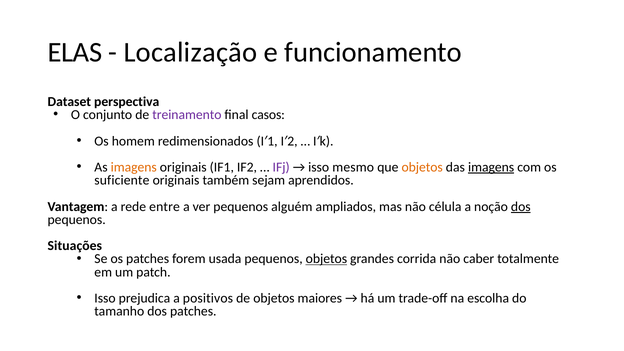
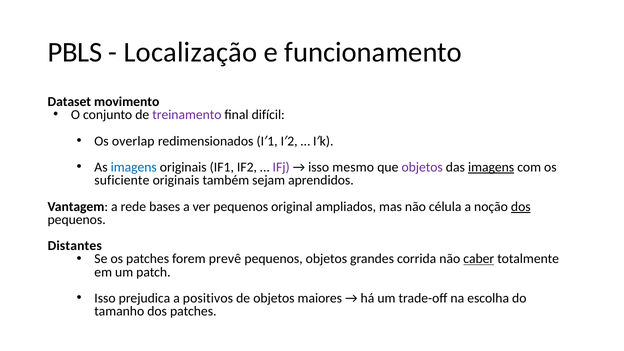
ELAS: ELAS -> PBLS (75, 52)
perspectiva: perspectiva -> movimento (127, 102)
casos: casos -> difícil (268, 115)
homem: homem -> overlap (133, 141)
imagens colour: orange -> blue (134, 167)
objetos colour: orange -> purple (422, 167)
entre: entre -> bases (165, 207)
alguém: alguém -> original (292, 207)
Situações: Situações -> Distantes (75, 246)
usada: usada -> prevê (225, 259)
objetos underline: present -> none (326, 259)
caber underline: none -> present (479, 259)
